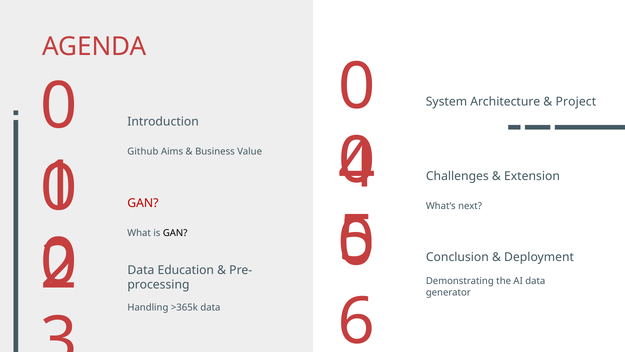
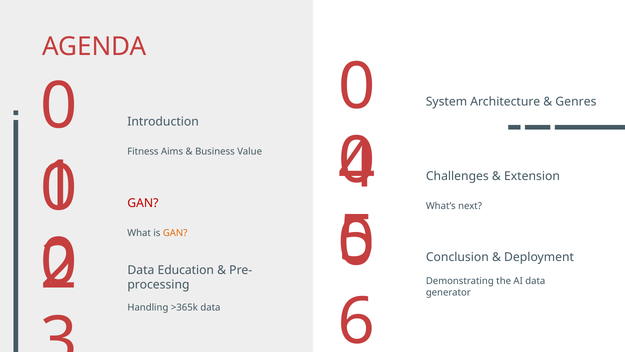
Project: Project -> Genres (576, 102)
Github: Github -> Fitness (143, 151)
GAN colour: black -> orange (175, 233)
